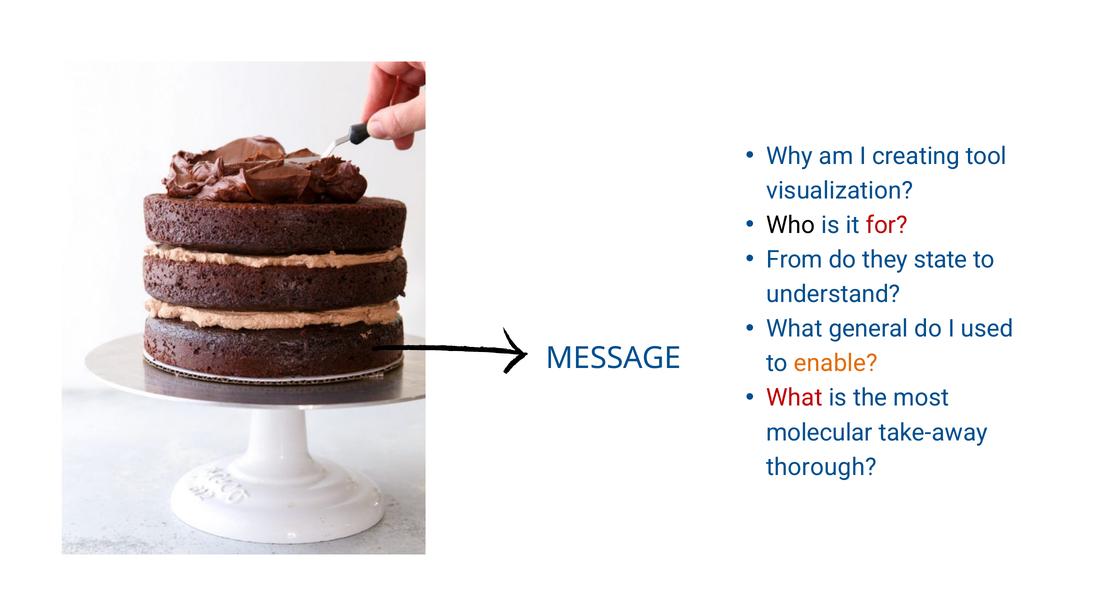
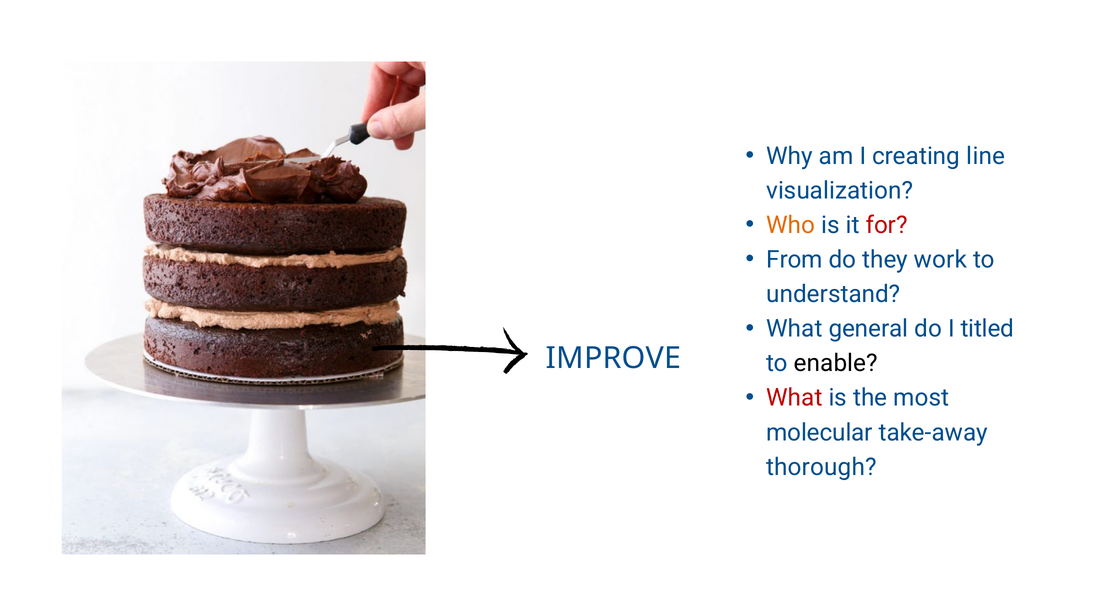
tool: tool -> line (986, 156)
Who colour: black -> orange (791, 225)
state: state -> work (940, 260)
used: used -> titled (987, 329)
MESSAGE: MESSAGE -> IMPROVE (613, 359)
enable colour: orange -> black (836, 364)
